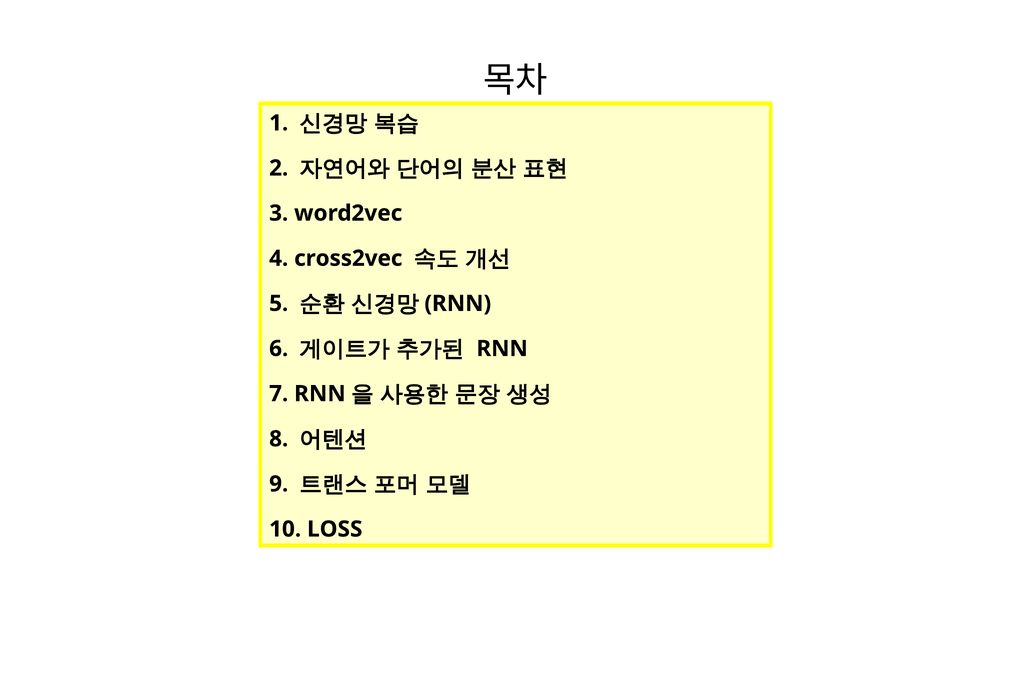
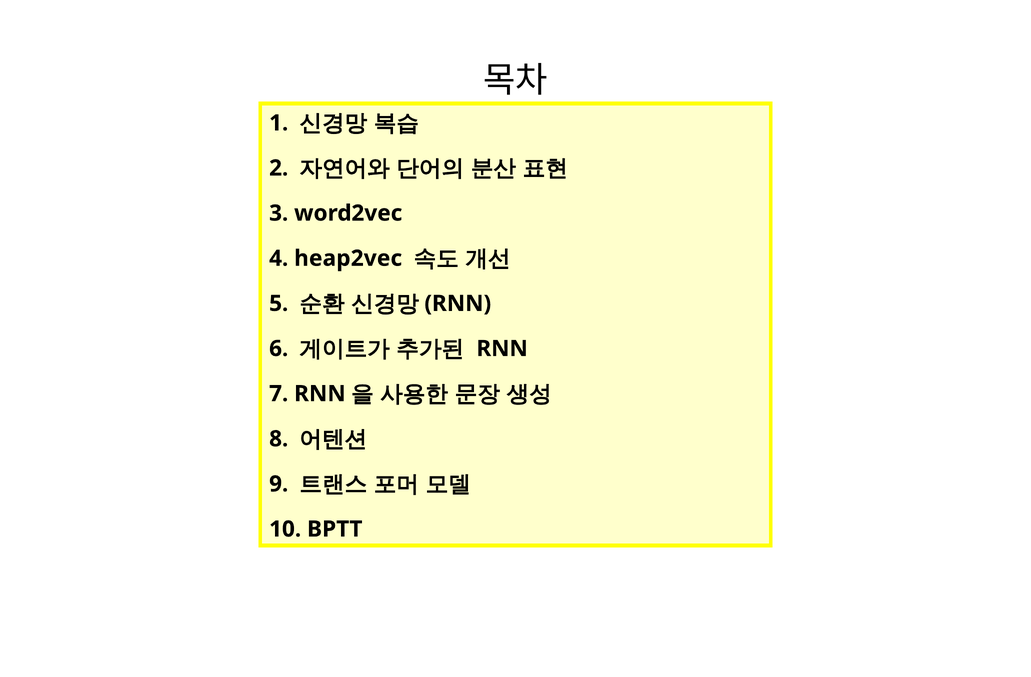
cross2vec: cross2vec -> heap2vec (348, 258)
LOSS: LOSS -> BPTT (335, 529)
